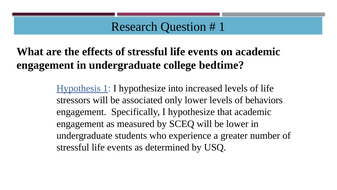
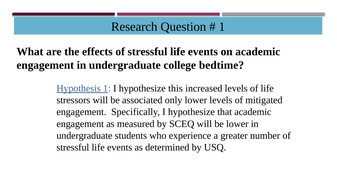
into: into -> this (175, 88)
behaviors: behaviors -> mitigated (264, 100)
